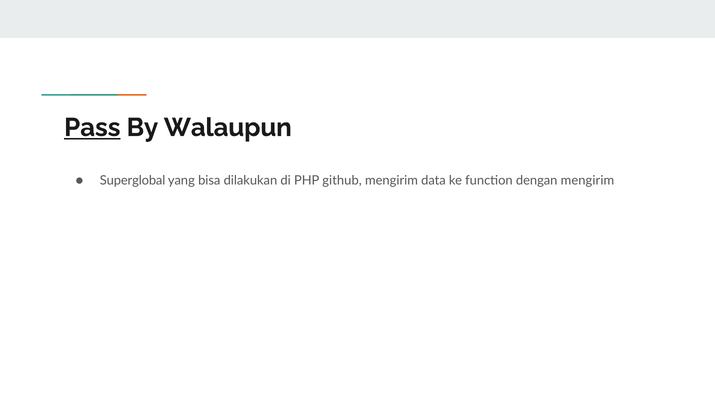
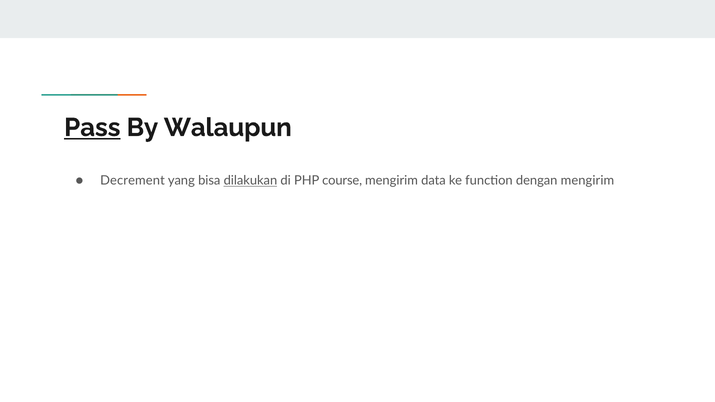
Superglobal: Superglobal -> Decrement (132, 181)
dilakukan underline: none -> present (250, 181)
github: github -> course (342, 181)
